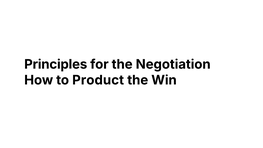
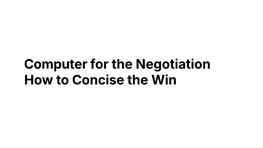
Principles: Principles -> Computer (56, 64)
Product: Product -> Concise (98, 80)
